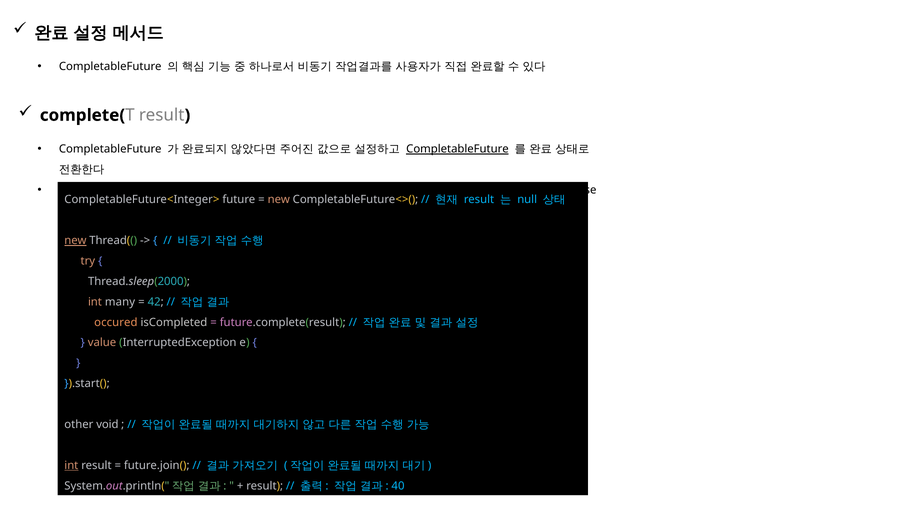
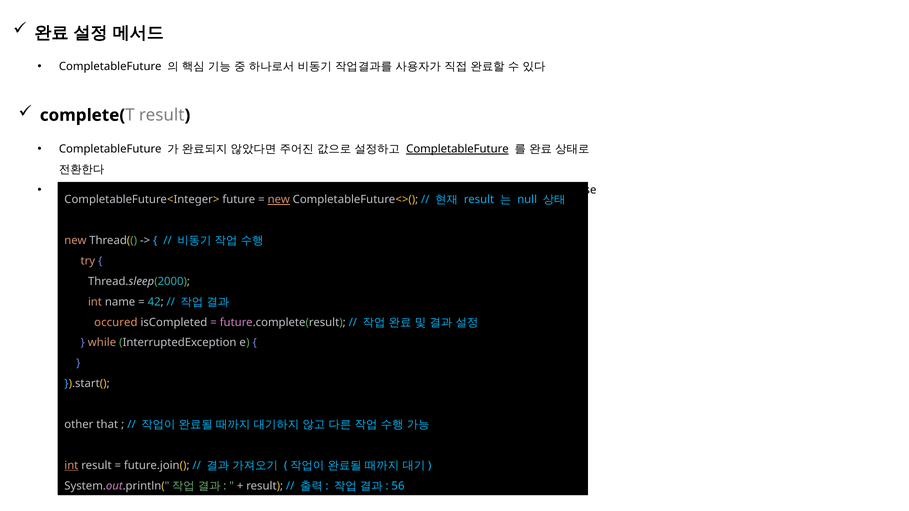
new underline: none -> present (279, 200)
new underline: present -> none (75, 241)
many: many -> name (120, 302)
value: value -> while (102, 343)
other void: void -> that (107, 425)
40: 40 -> 56 (398, 486)
